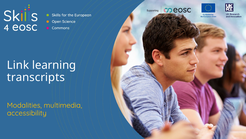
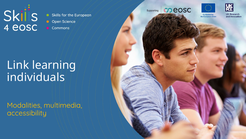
transcripts: transcripts -> individuals (36, 77)
